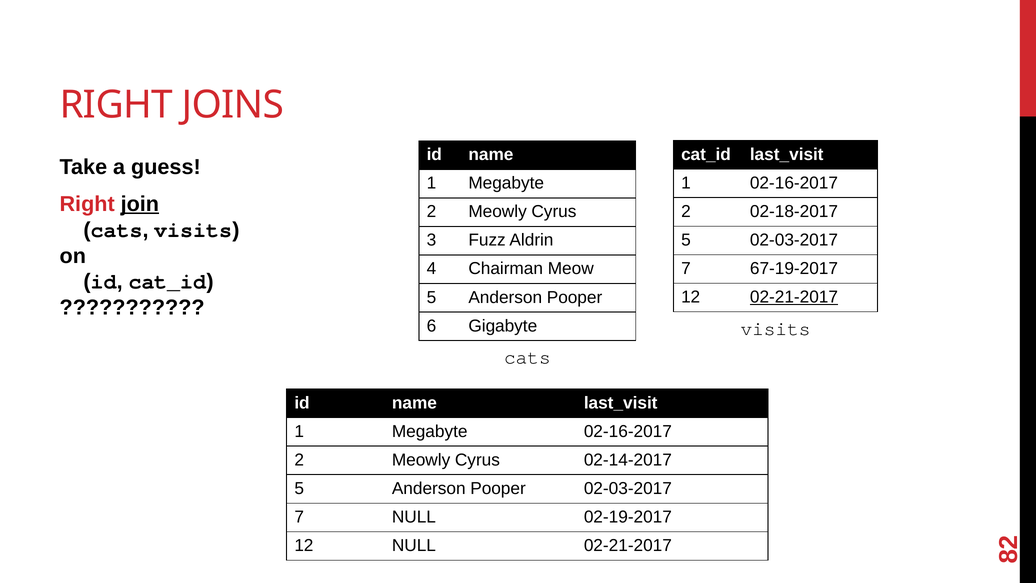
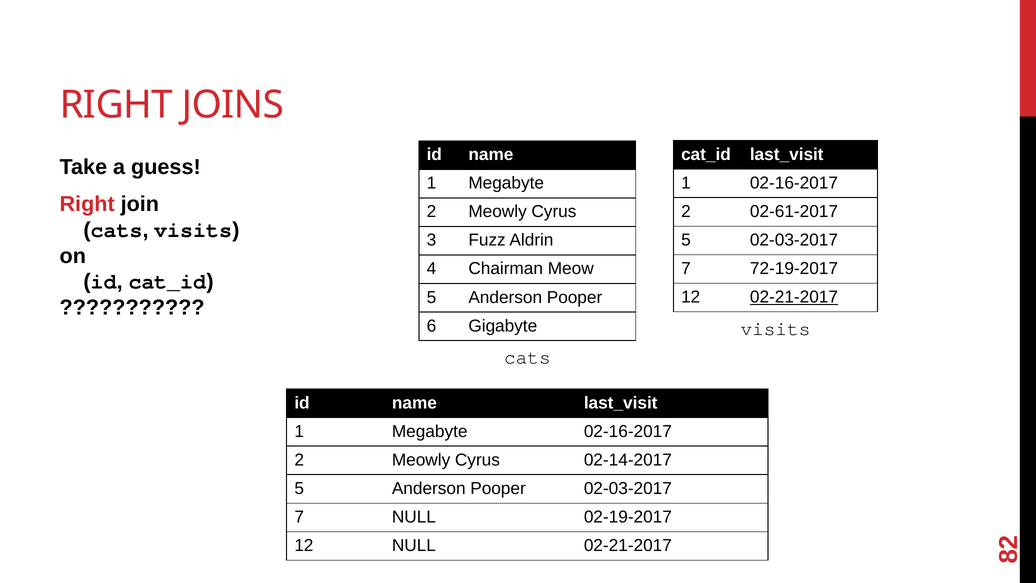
join underline: present -> none (140, 204)
02-18-2017: 02-18-2017 -> 02-61-2017 (794, 211)
67-19-2017: 67-19-2017 -> 72-19-2017 (794, 268)
